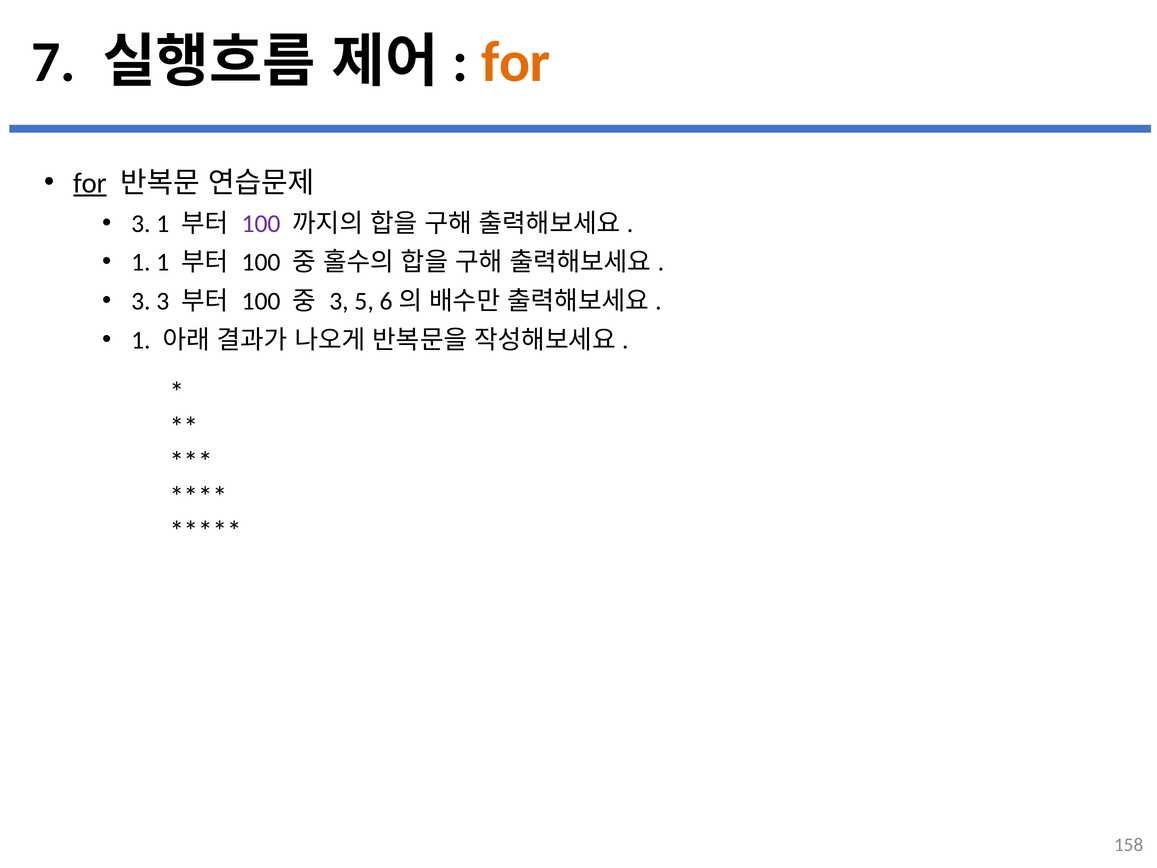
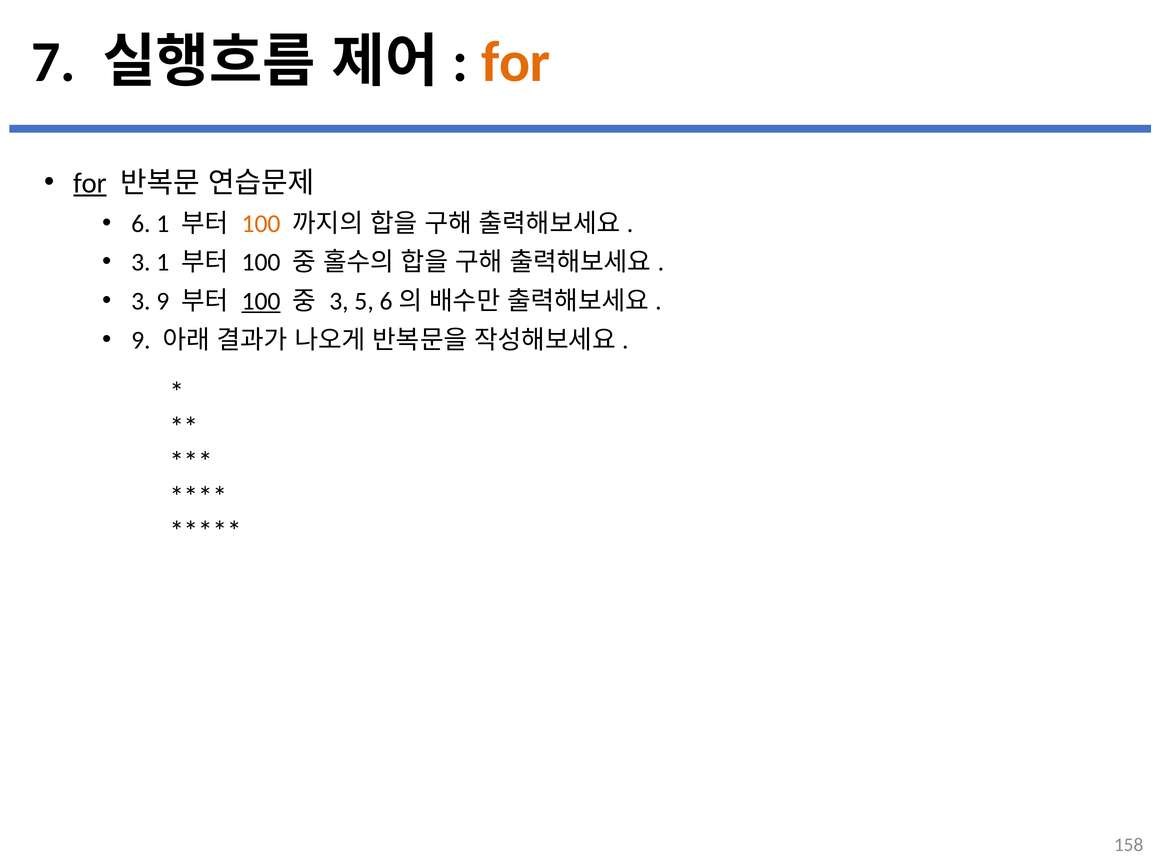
3: 3 -> 6 (141, 223)
100 colour: purple -> orange (261, 223)
1: 1 -> 3 (141, 262)
3 3: 3 -> 9 (163, 301)
100 underline: none -> present (261, 301)
1: 1 -> 9 (141, 340)
